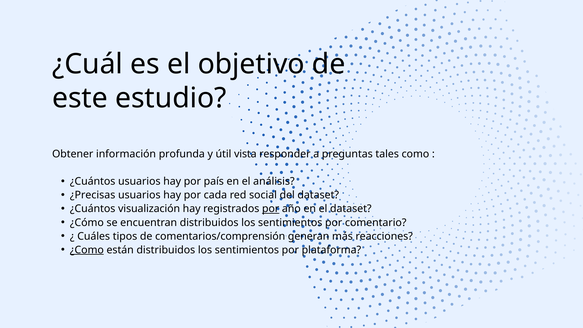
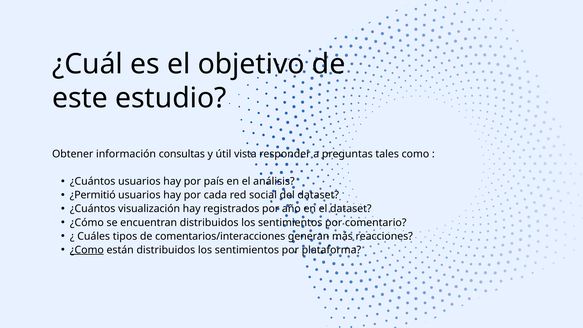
profunda: profunda -> consultas (182, 154)
¿Precisas: ¿Precisas -> ¿Permitió (93, 195)
por underline: present -> none (271, 209)
comentarios/comprensión: comentarios/comprensión -> comentarios/interacciones (220, 236)
